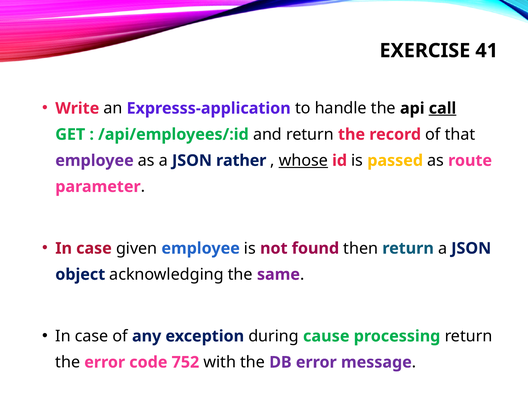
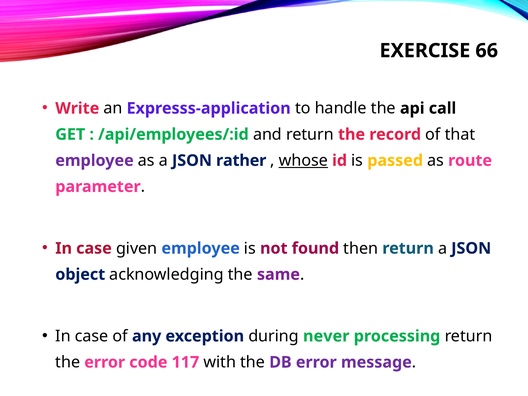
41: 41 -> 66 (487, 51)
call underline: present -> none (443, 108)
cause: cause -> never (326, 336)
752: 752 -> 117 (185, 362)
